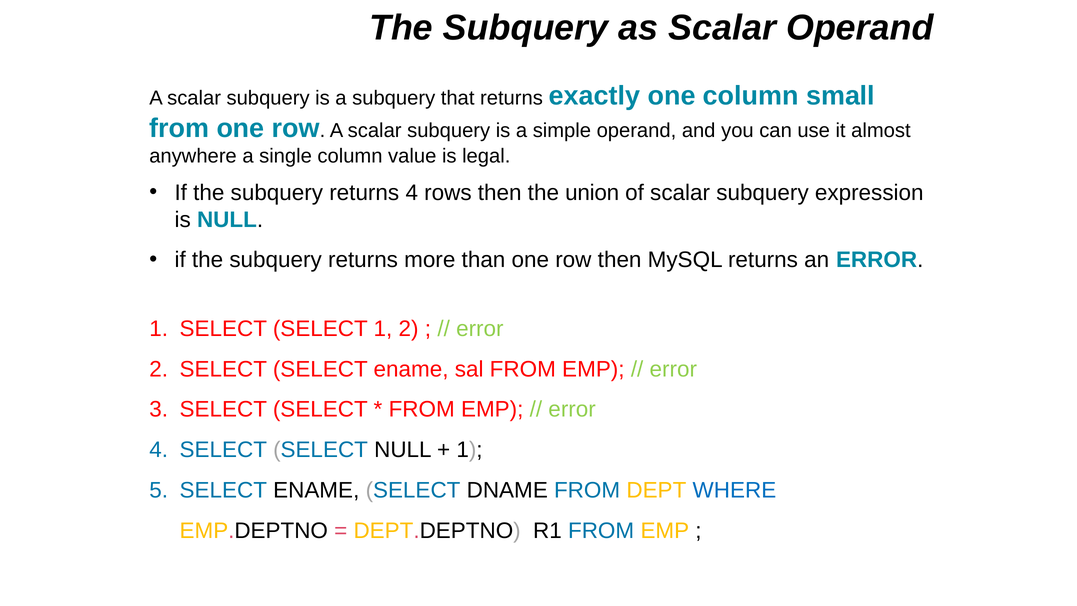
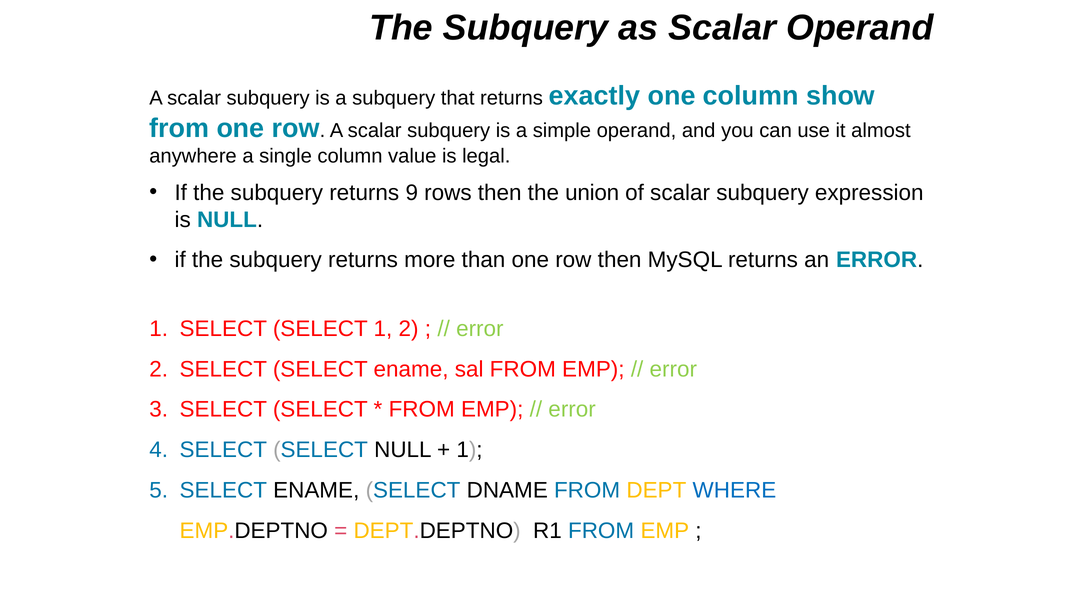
small: small -> show (840, 96)
returns 4: 4 -> 9 (412, 193)
